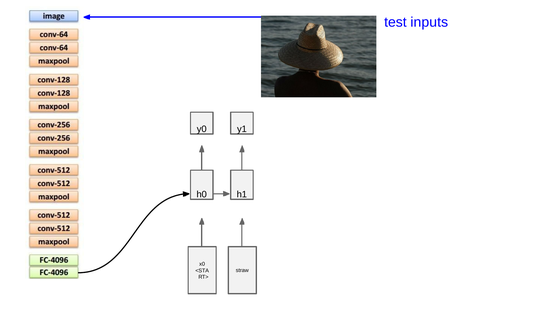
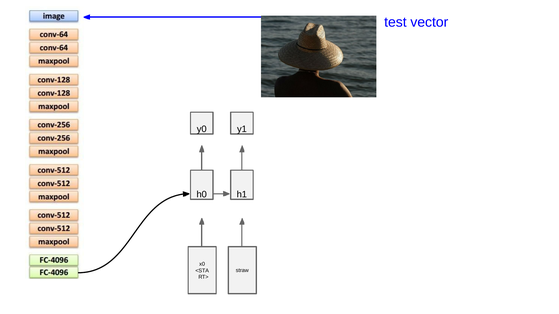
inputs: inputs -> vector (429, 22)
